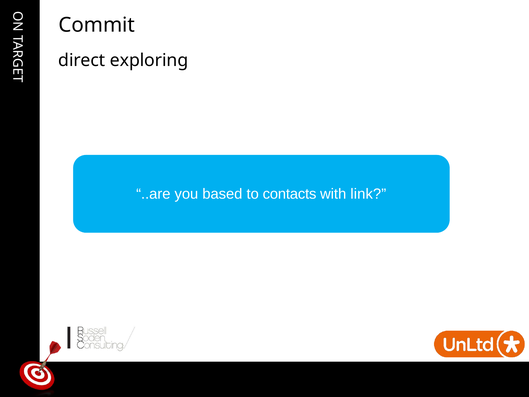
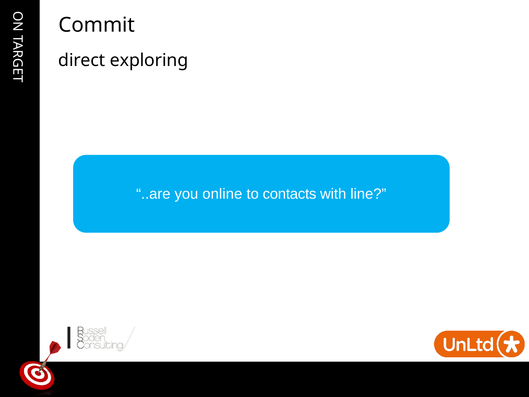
based: based -> online (222, 194)
link: link -> line (368, 194)
